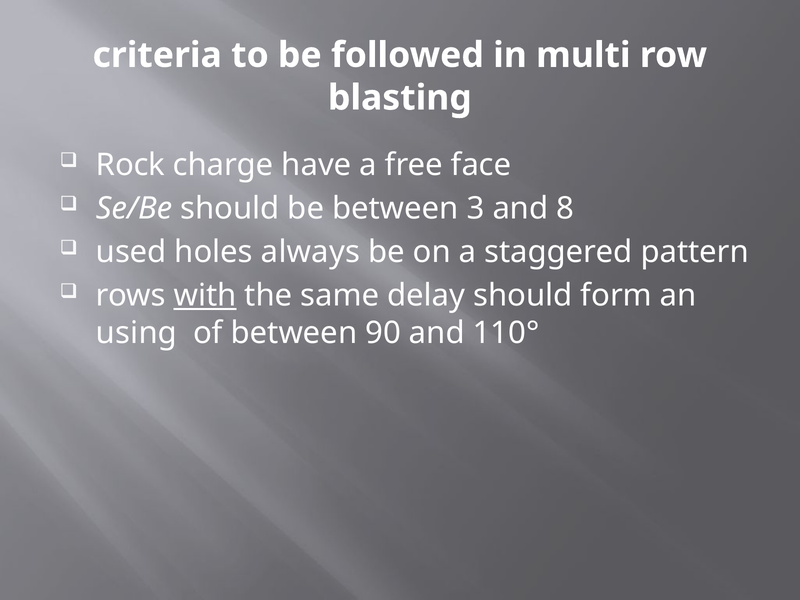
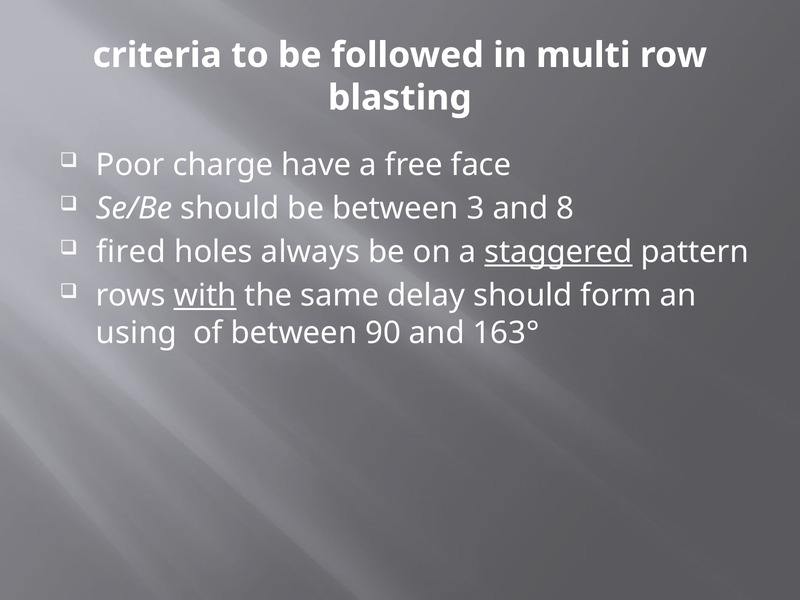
Rock: Rock -> Poor (130, 165)
used: used -> fired (131, 252)
staggered underline: none -> present (558, 252)
110°: 110° -> 163° (506, 333)
